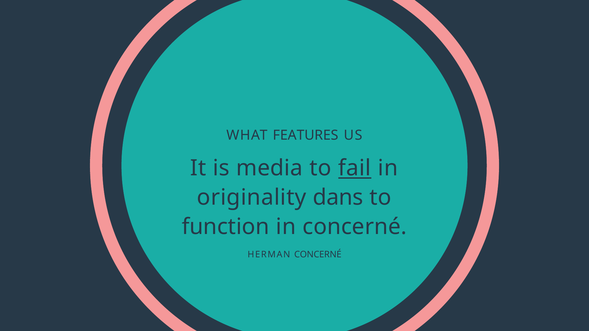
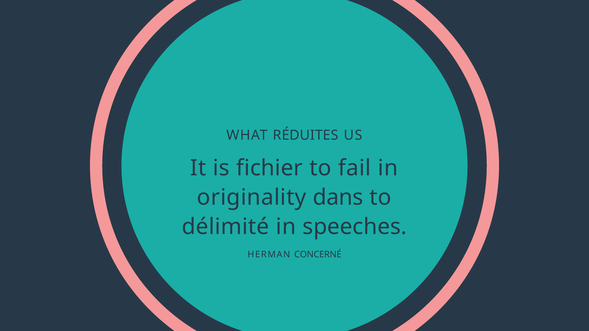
FEATURES: FEATURES -> RÉDUITES (306, 135)
media: media -> fichier (270, 168)
fail underline: present -> none (355, 168)
function: function -> délimité (225, 227)
in concerné: concerné -> speeches (355, 227)
